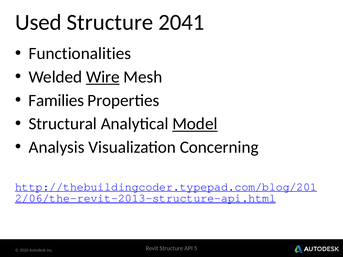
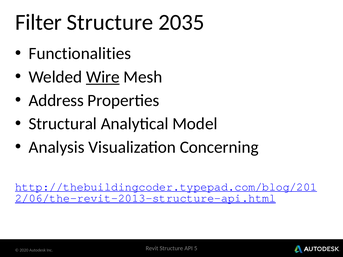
Used: Used -> Filter (38, 22)
2041: 2041 -> 2035 (181, 22)
Families: Families -> Address (56, 100)
Model underline: present -> none (195, 124)
